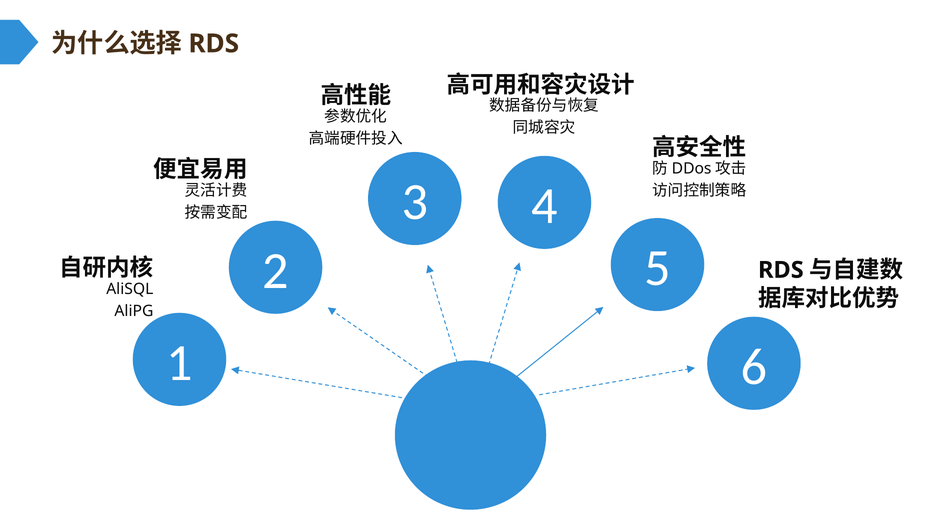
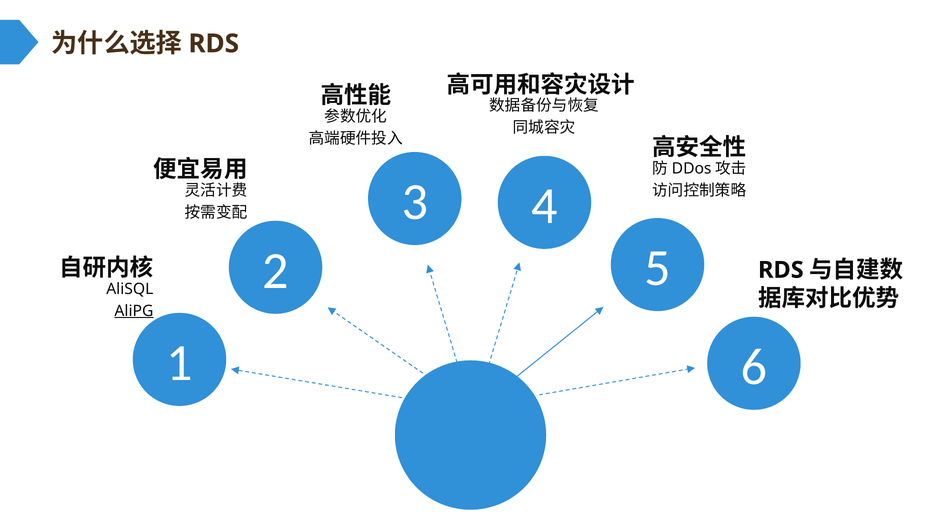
AliPG underline: none -> present (134, 311)
